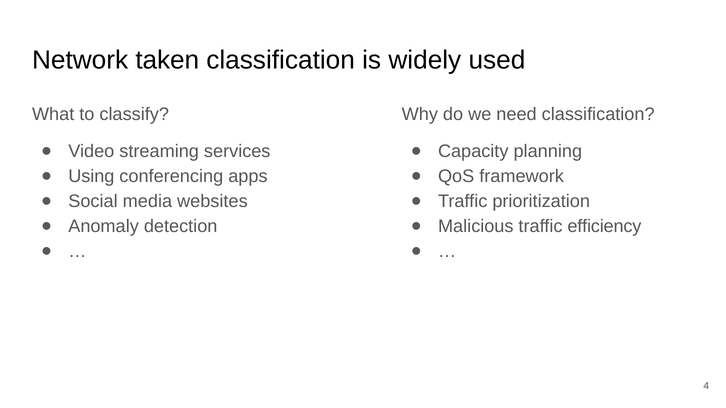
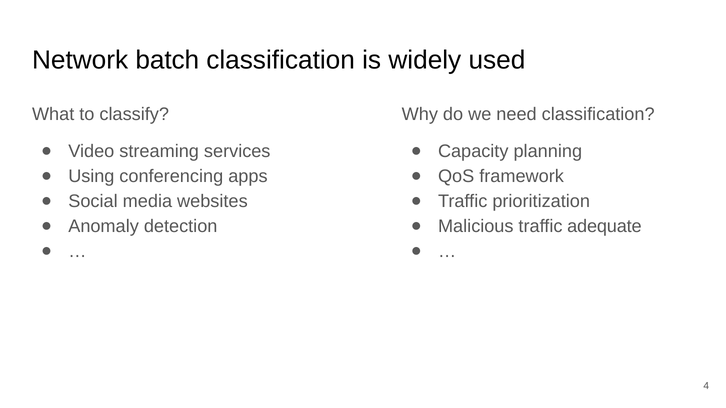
taken: taken -> batch (167, 60)
efficiency: efficiency -> adequate (604, 226)
